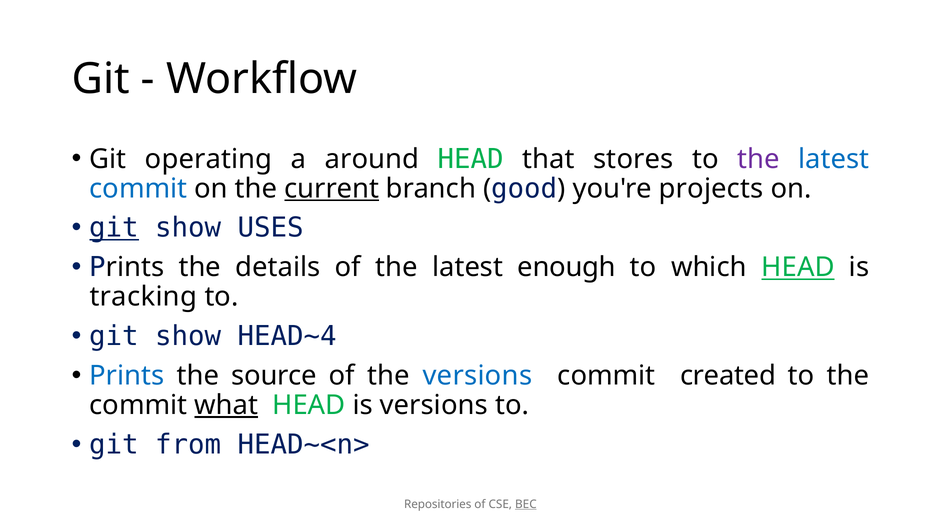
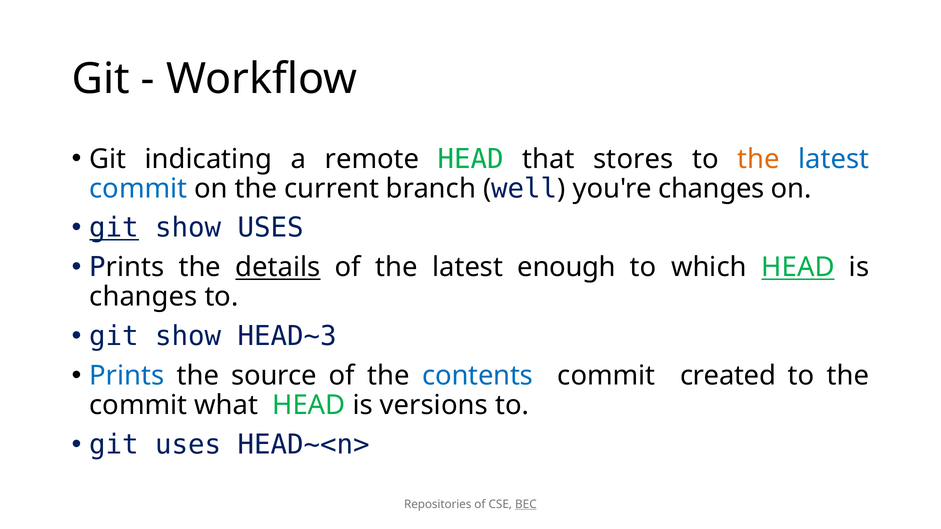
operating: operating -> indicating (209, 159)
around: around -> remote (372, 159)
the colour: purple -> orange (758, 159)
current underline: present -> none (332, 189)
good: good -> well (524, 189)
you're projects: projects -> changes (711, 189)
details underline: none -> present (278, 267)
tracking: tracking -> changes (143, 297)
HEAD~4: HEAD~4 -> HEAD~3 (287, 336)
the versions: versions -> contents (478, 376)
what underline: present -> none (226, 405)
git from: from -> uses (188, 445)
